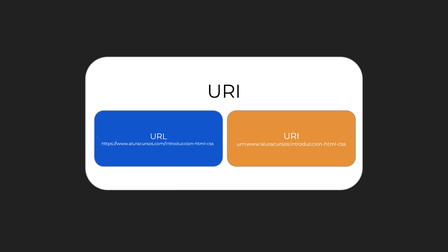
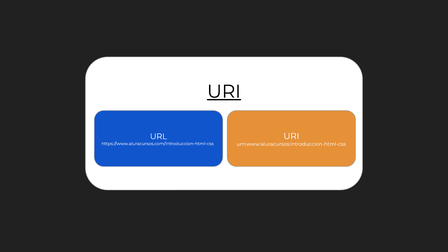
URI underline: none -> present (224, 92)
